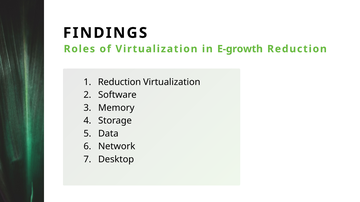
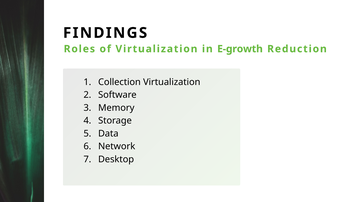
Reduction: Reduction -> Collection (119, 82)
